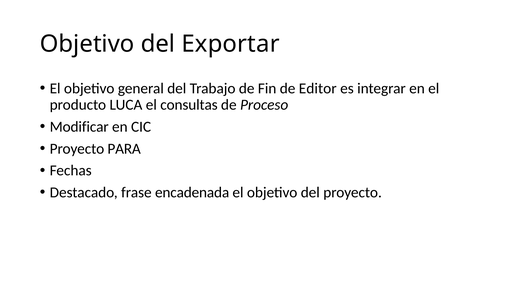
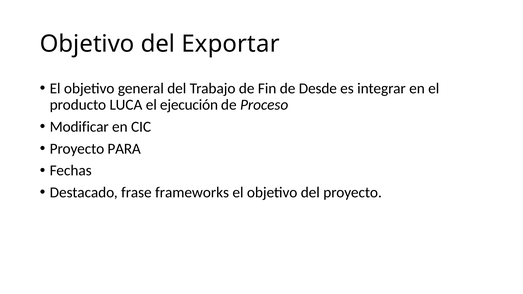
Editor: Editor -> Desde (318, 88)
consultas: consultas -> ejecución (189, 105)
encadenada: encadenada -> frameworks (192, 193)
